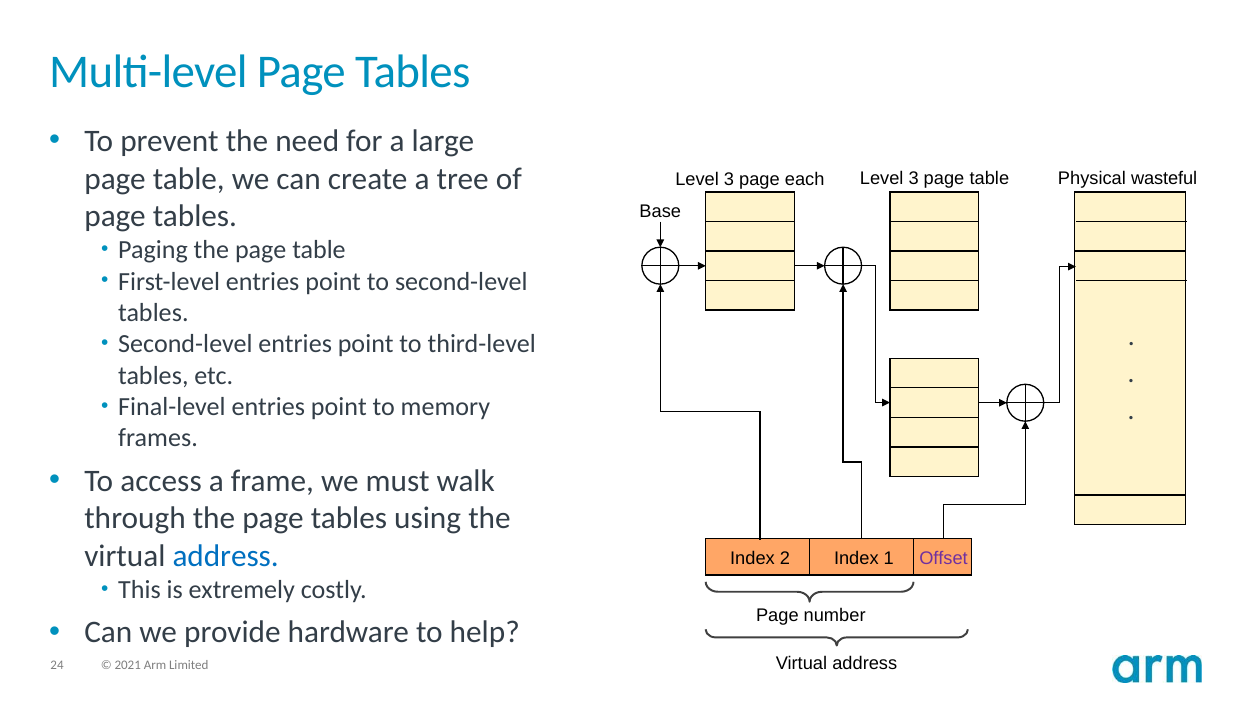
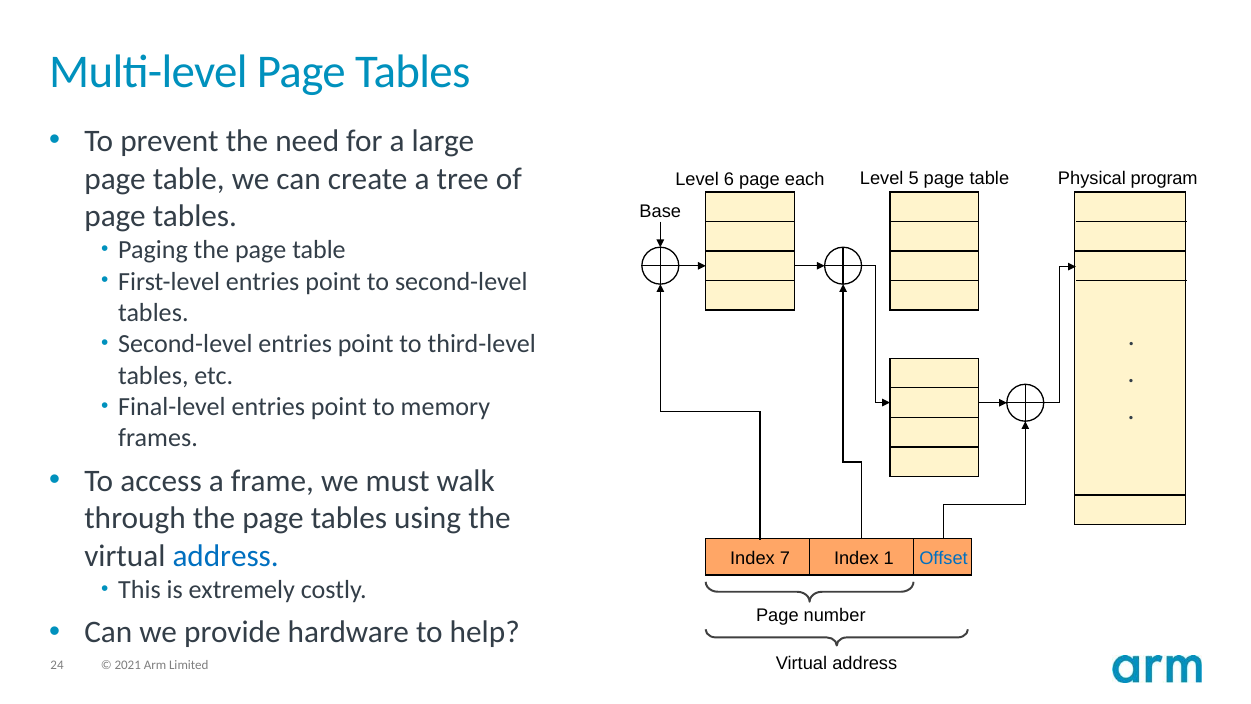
3: 3 -> 5 (914, 179)
wasteful: wasteful -> program (1164, 179)
3: 3 -> 6 (729, 179)
2: 2 -> 7 (785, 559)
Offset colour: purple -> blue (943, 559)
